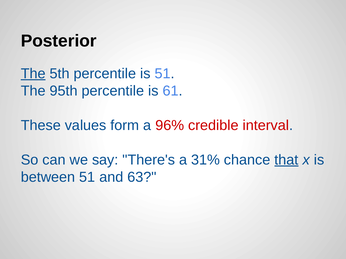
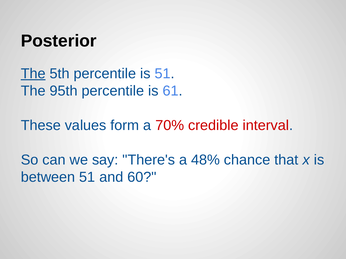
96%: 96% -> 70% (170, 126)
31%: 31% -> 48% (206, 160)
that underline: present -> none (286, 160)
63: 63 -> 60 (142, 177)
